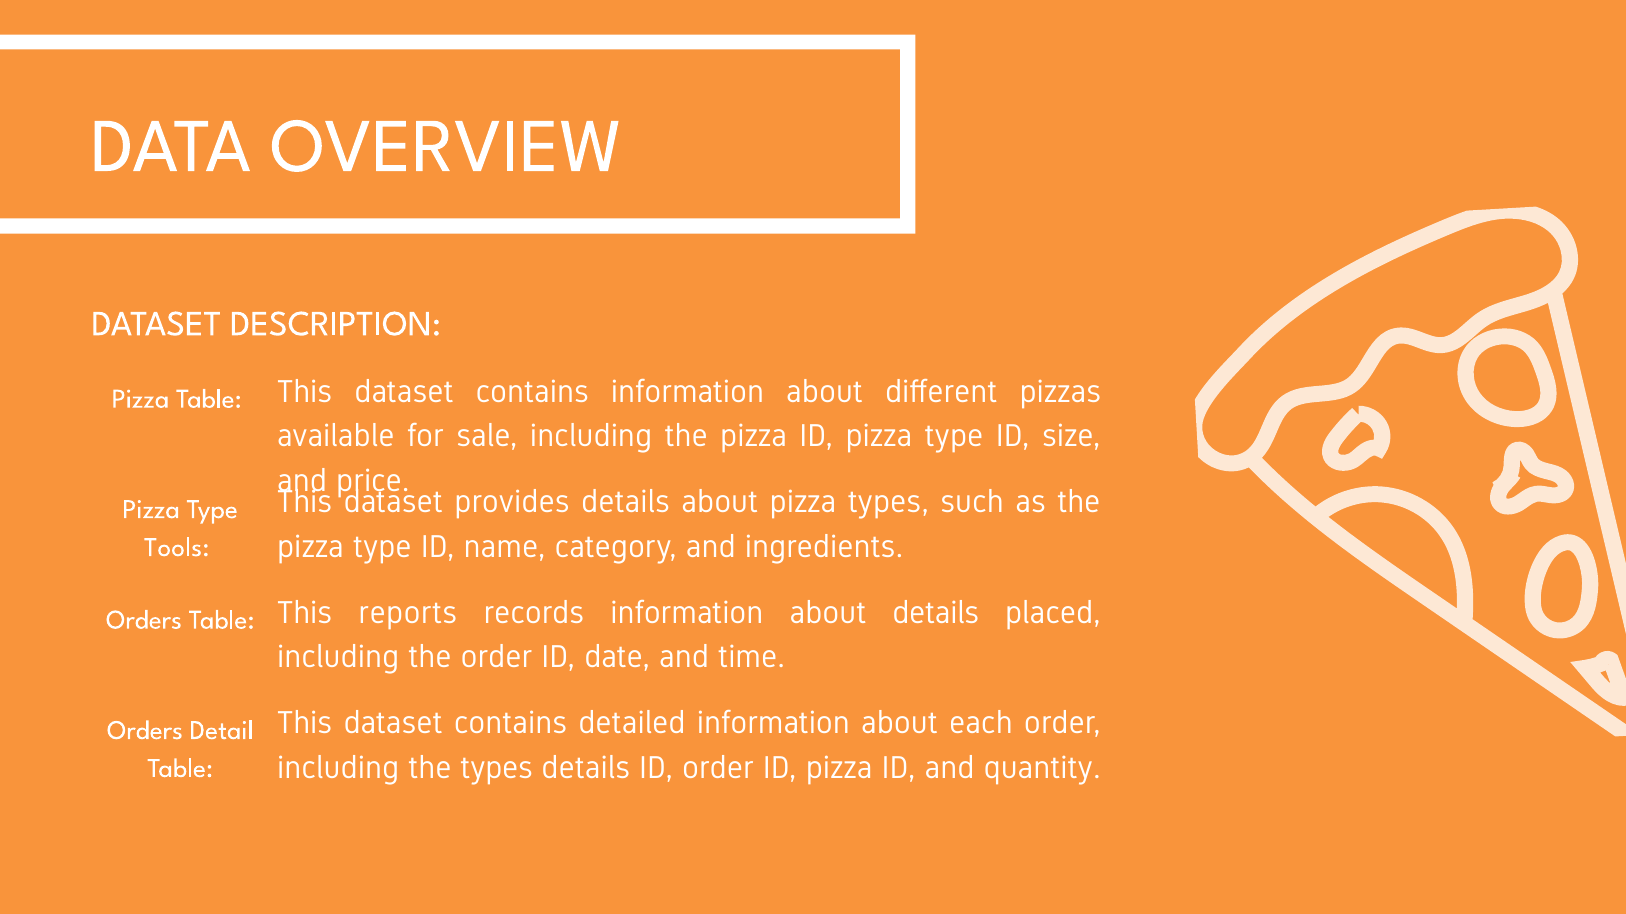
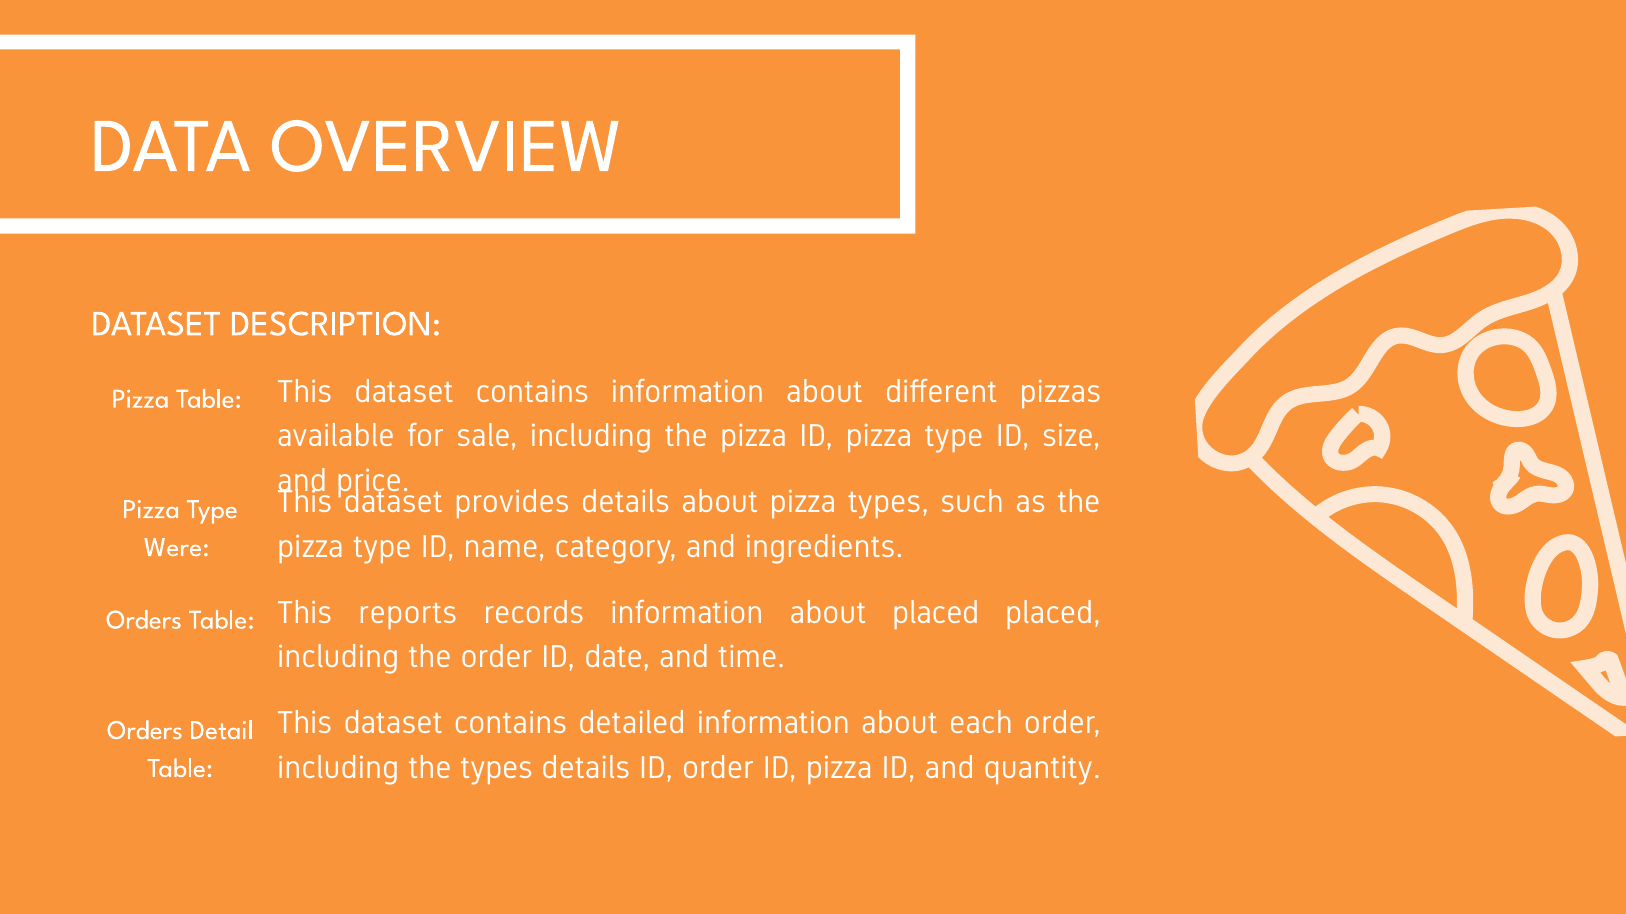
Tools: Tools -> Were (177, 547)
about details: details -> placed (936, 613)
